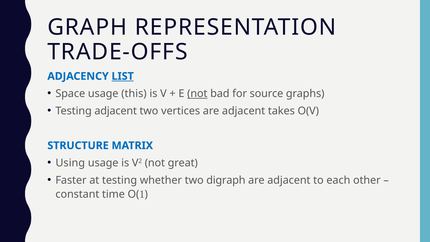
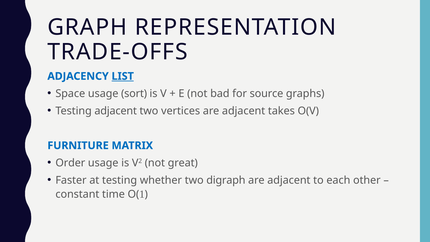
this: this -> sort (134, 94)
not underline: present -> none (197, 94)
STRUCTURE: STRUCTURE -> FURNITURE (78, 145)
Using: Using -> Order (70, 163)
